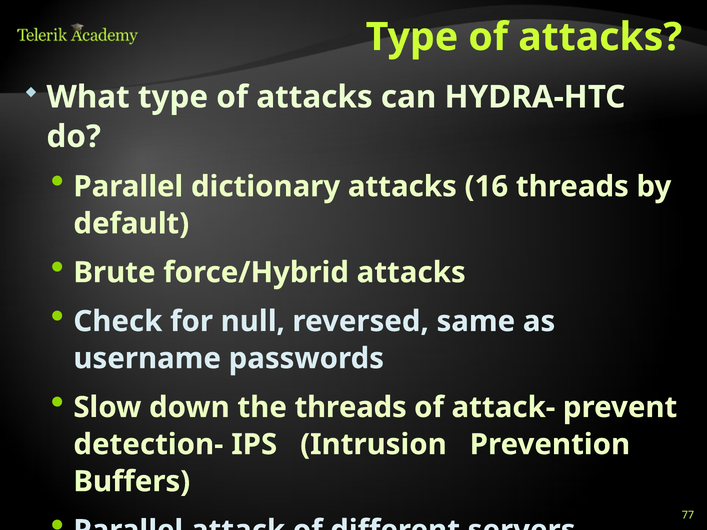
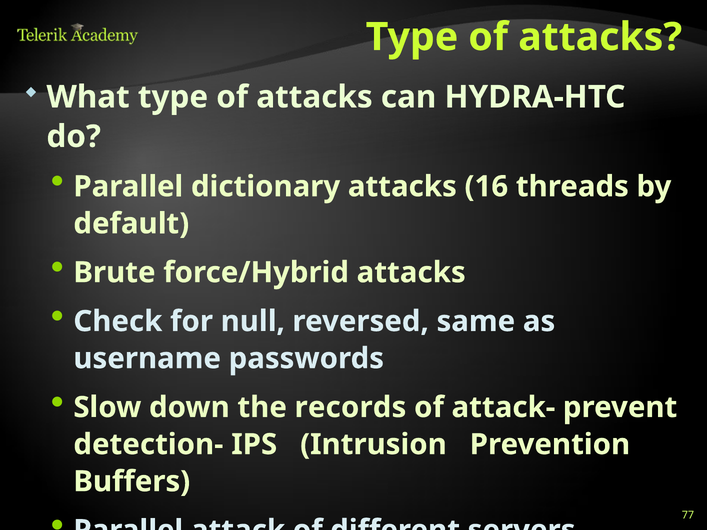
the threads: threads -> records (350, 408)
